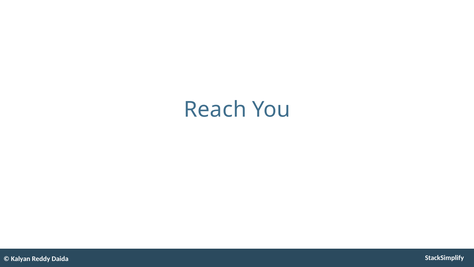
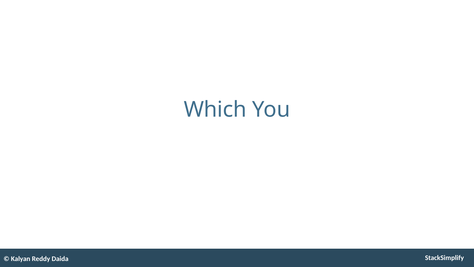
Reach: Reach -> Which (215, 109)
